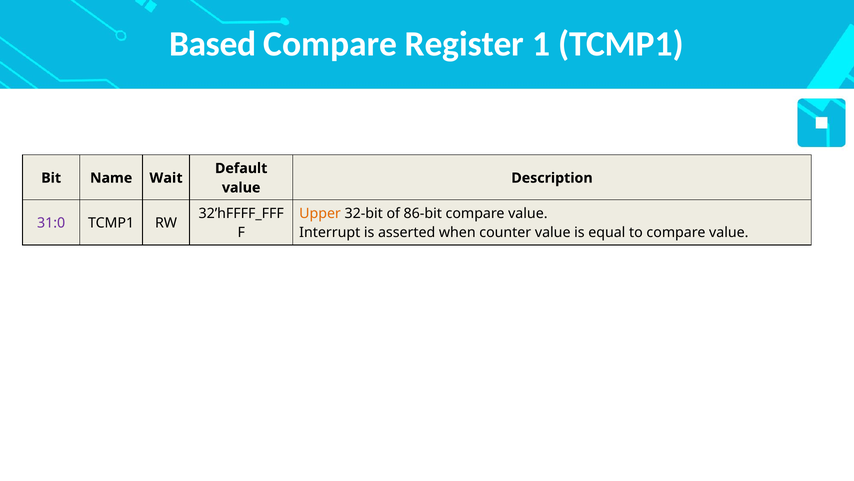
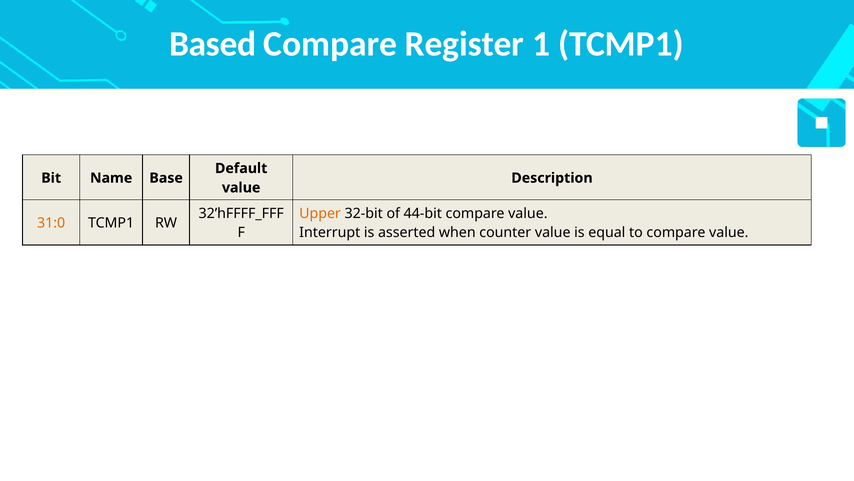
Wait: Wait -> Base (166, 178)
86-bit: 86-bit -> 44-bit (423, 213)
31:0 colour: purple -> orange (51, 223)
